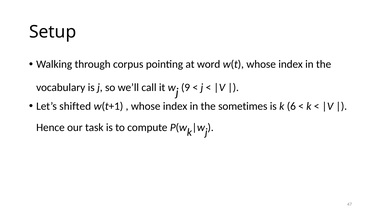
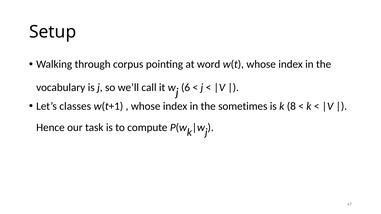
9: 9 -> 6 (186, 88)
shifted: shifted -> classes (75, 106)
6: 6 -> 8 (291, 106)
